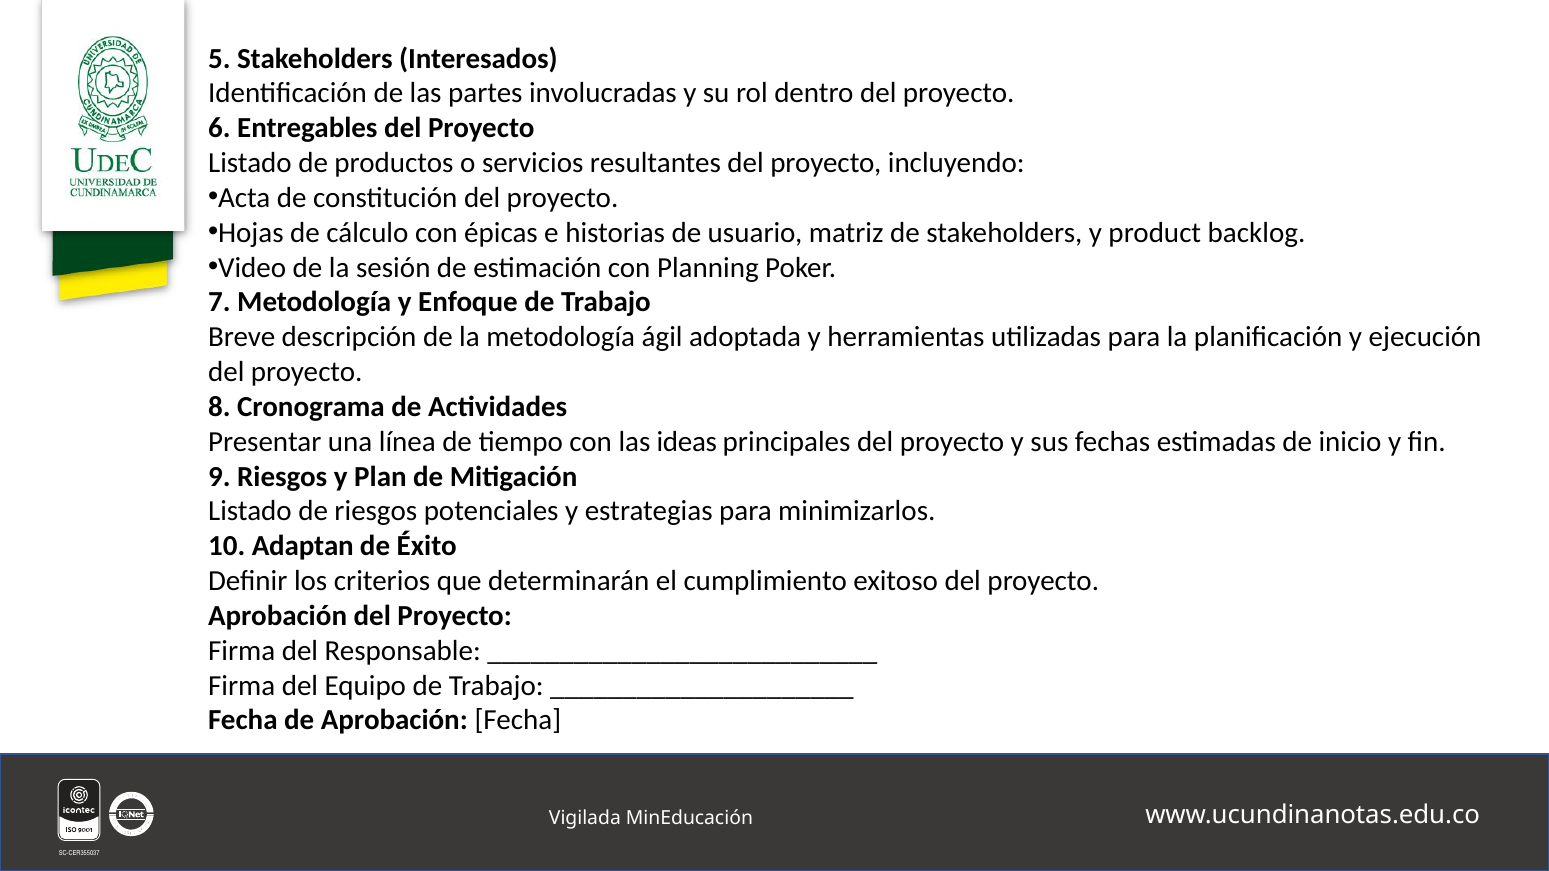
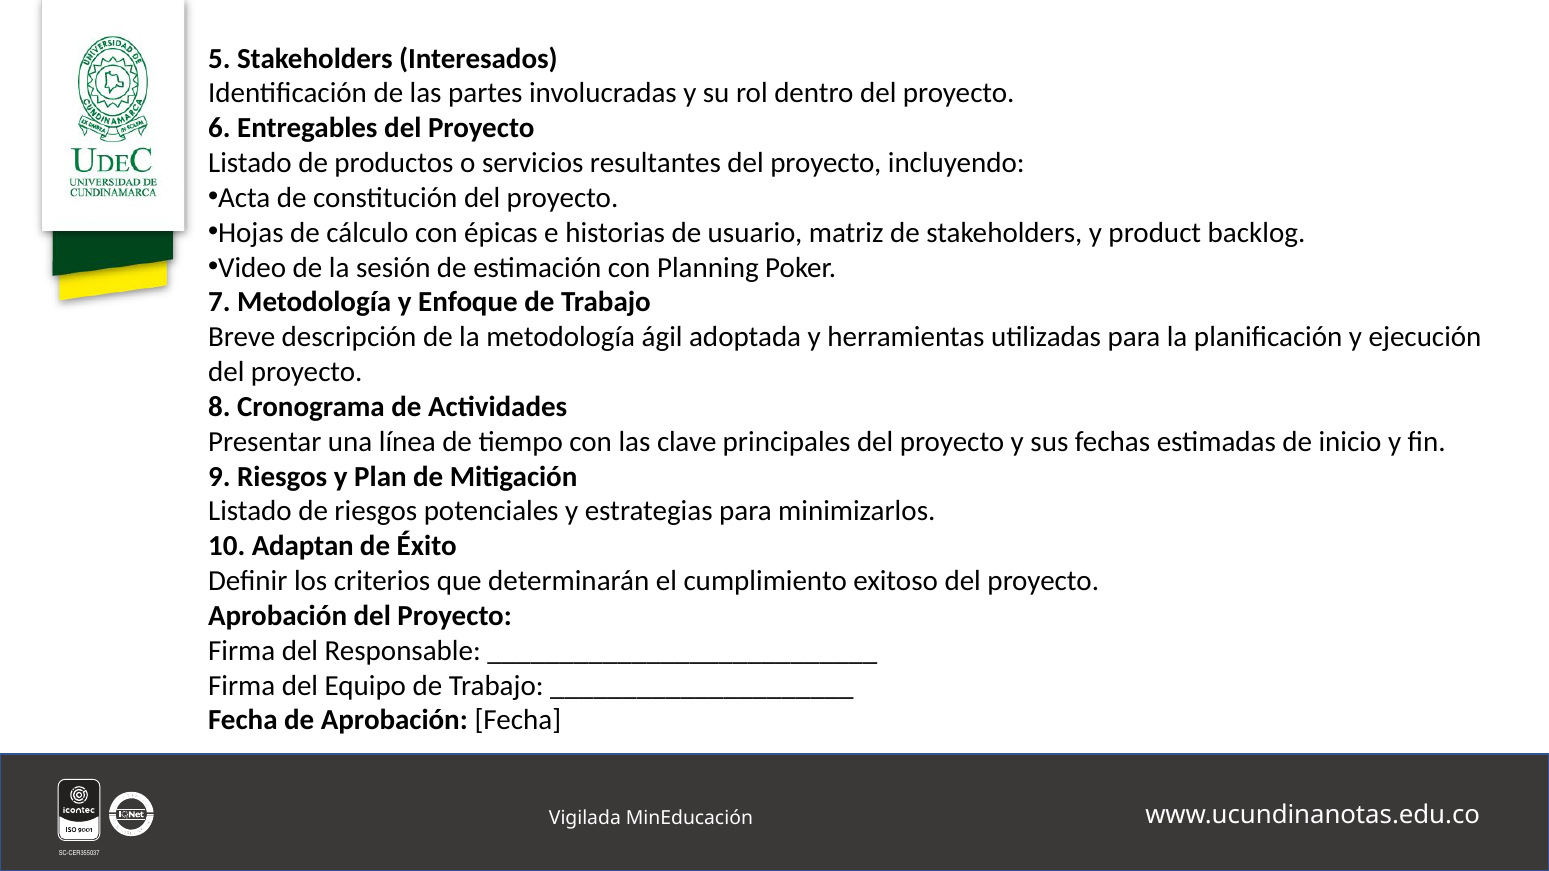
ideas: ideas -> clave (687, 442)
